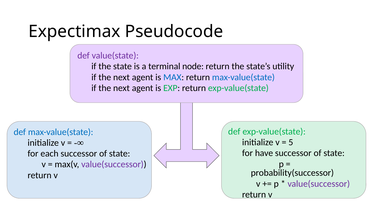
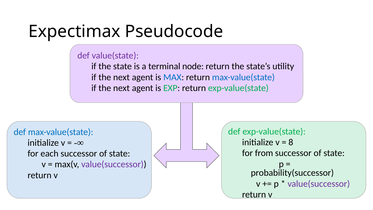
5: 5 -> 8 (291, 142)
have: have -> from (264, 153)
